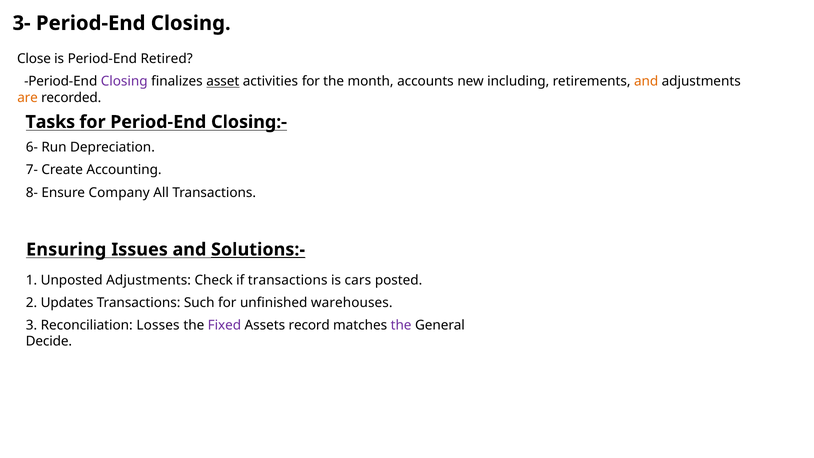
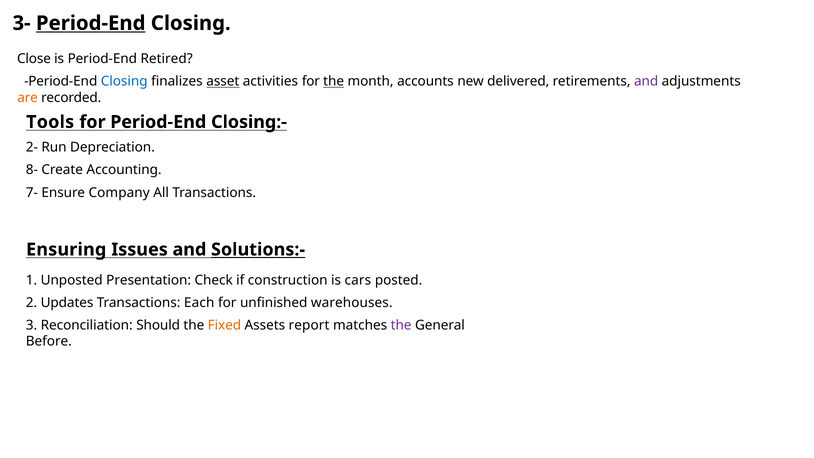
Period-End underline: none -> present (91, 23)
Closing colour: purple -> blue (124, 81)
the underline: none -> present (334, 81)
including: including -> delivered (518, 81)
and colour: orange -> purple (646, 81)
Tasks: Tasks -> Tools (50, 122)
6-: 6- -> 2- (32, 147)
7-: 7- -> 8- (32, 170)
8-: 8- -> 7- (32, 193)
Unposted Adjustments: Adjustments -> Presentation (149, 280)
if transactions: transactions -> construction (288, 280)
Such: Such -> Each (199, 303)
Losses: Losses -> Should (158, 325)
Fixed colour: purple -> orange (224, 325)
record: record -> report (309, 325)
Decide: Decide -> Before (49, 341)
